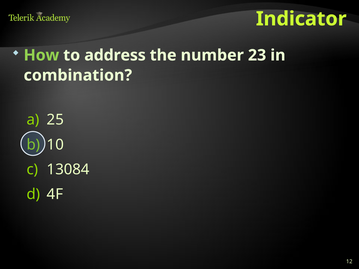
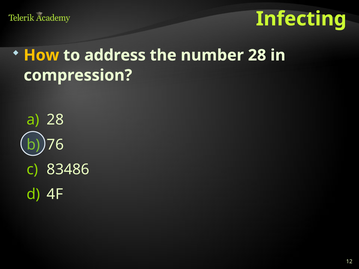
Indicator: Indicator -> Infecting (301, 19)
How colour: light green -> yellow (41, 55)
number 23: 23 -> 28 (257, 55)
combination: combination -> compression (78, 75)
25: 25 -> 28 (55, 120)
10: 10 -> 76 (55, 145)
13084: 13084 -> 83486 (68, 170)
